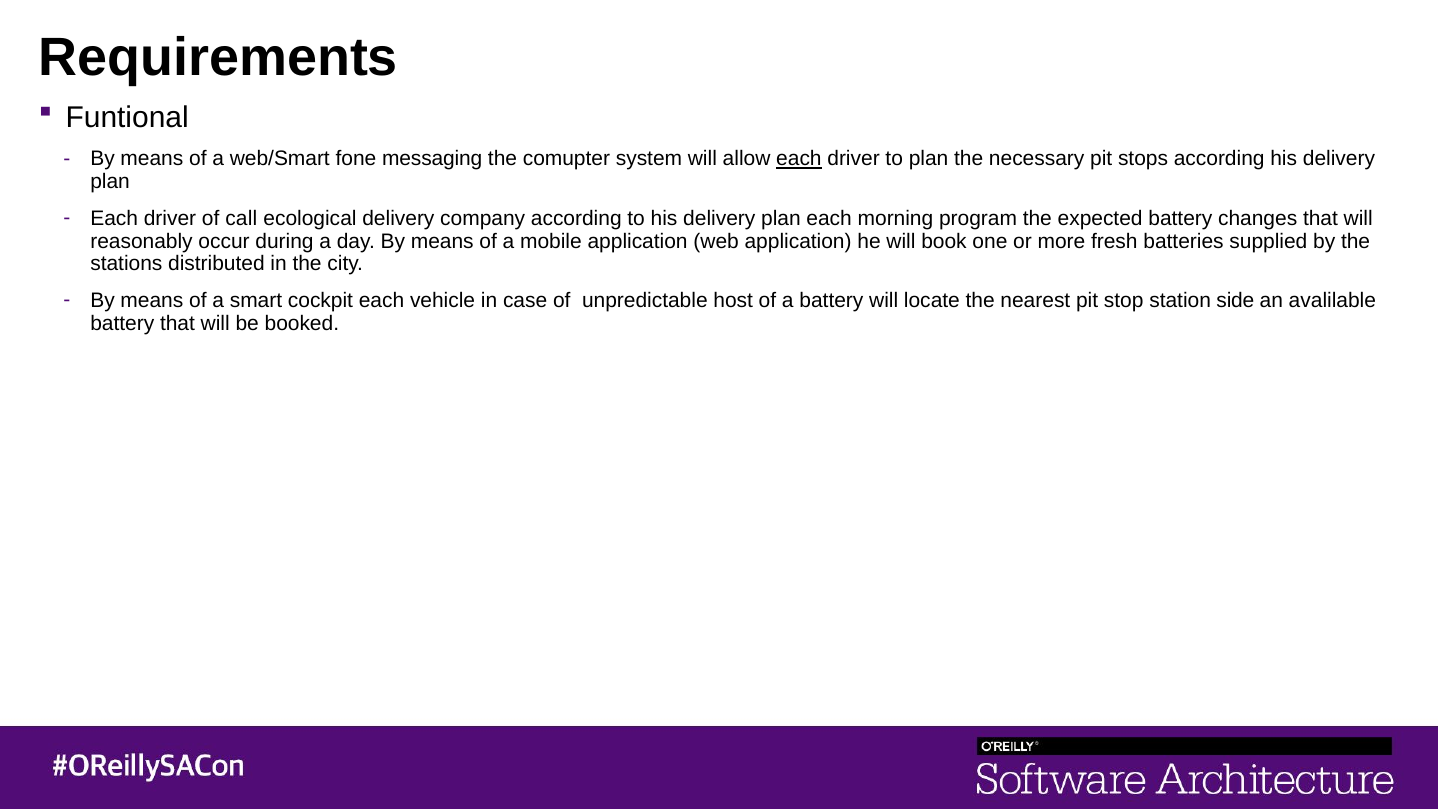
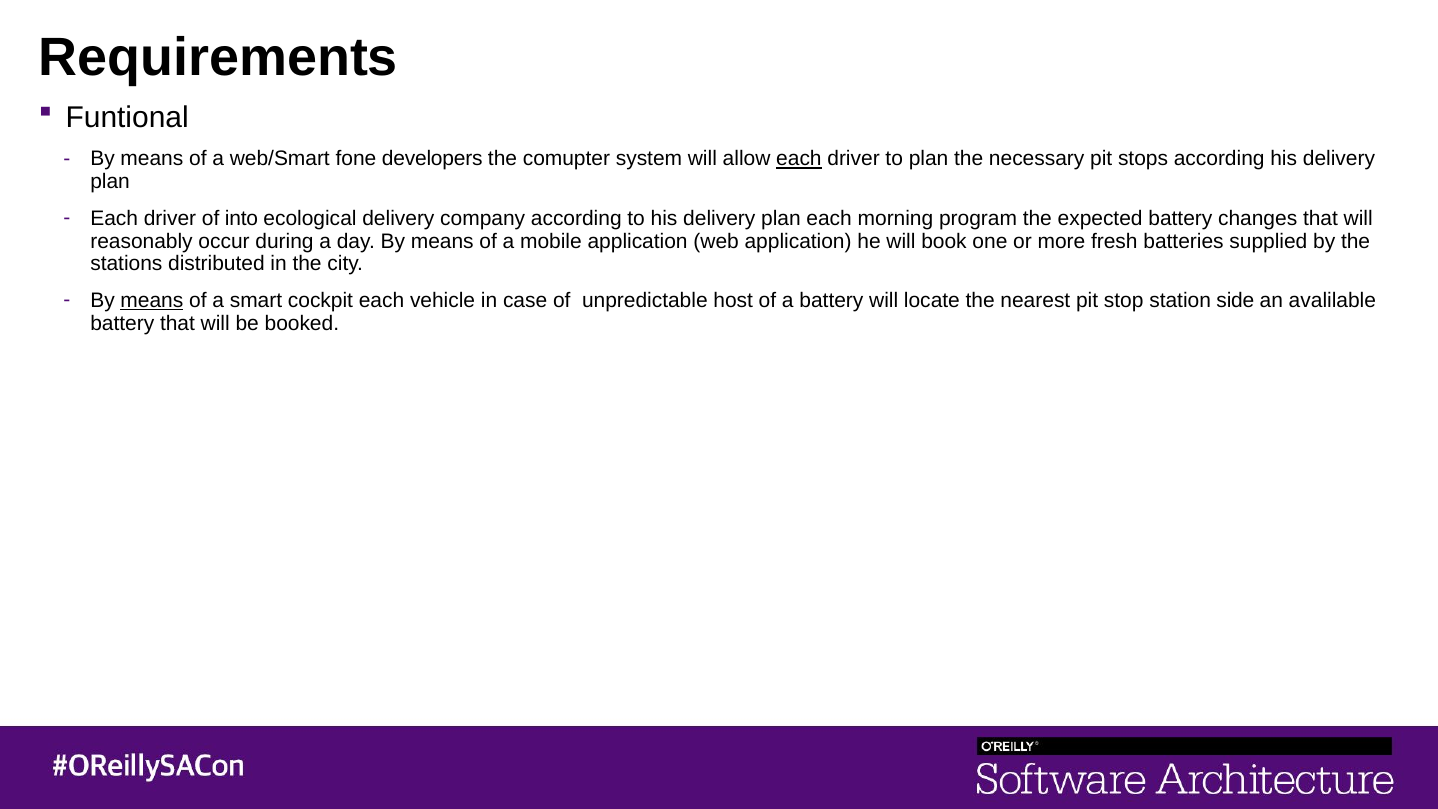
messaging: messaging -> developers (432, 159)
call: call -> into (242, 218)
means underline: none -> present (152, 301)
